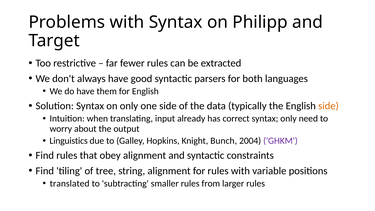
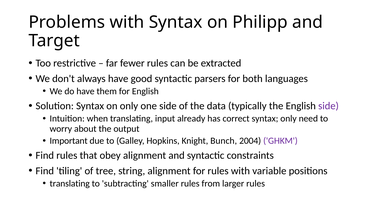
side colour: orange -> purple (328, 106)
Linguistics: Linguistics -> Important (69, 141)
translated: translated -> translating (70, 184)
